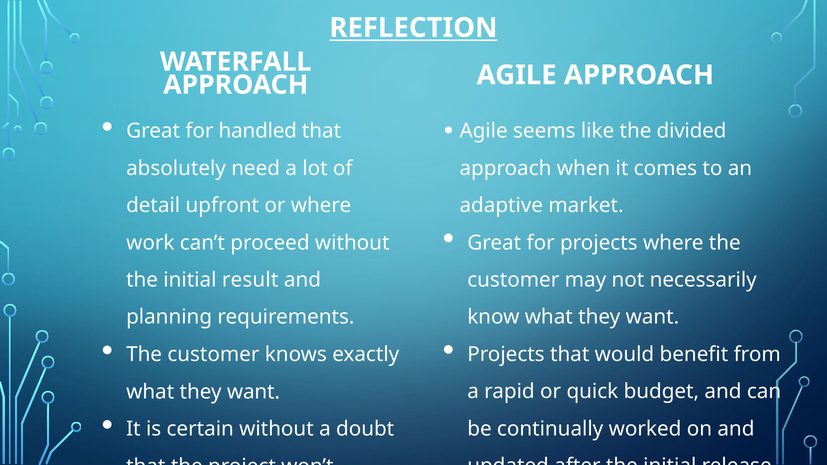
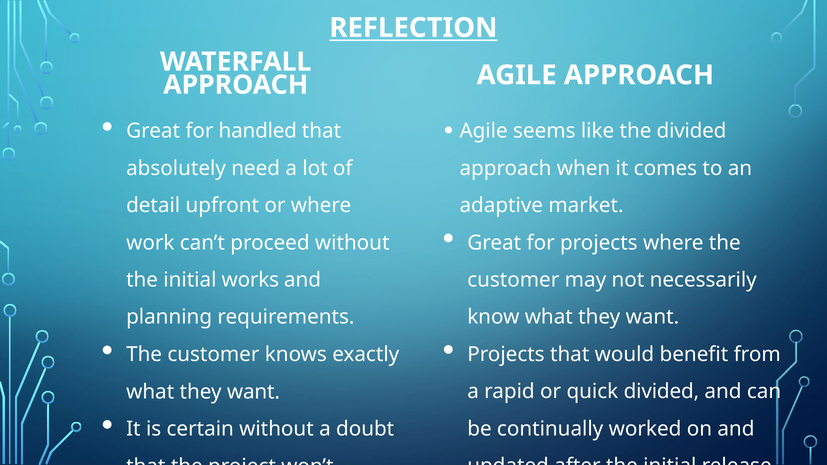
result: result -> works (250, 280)
quick budget: budget -> divided (661, 392)
